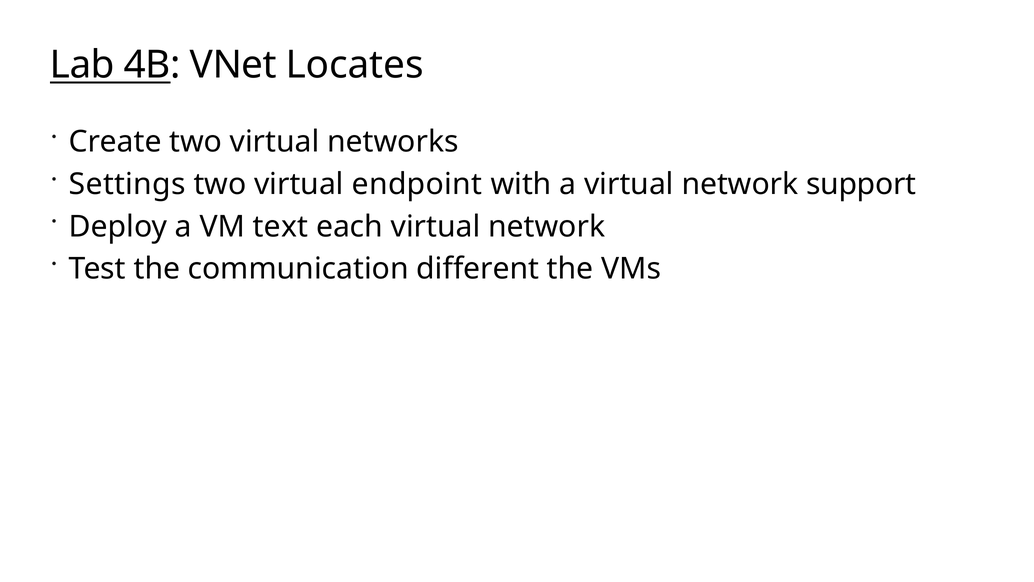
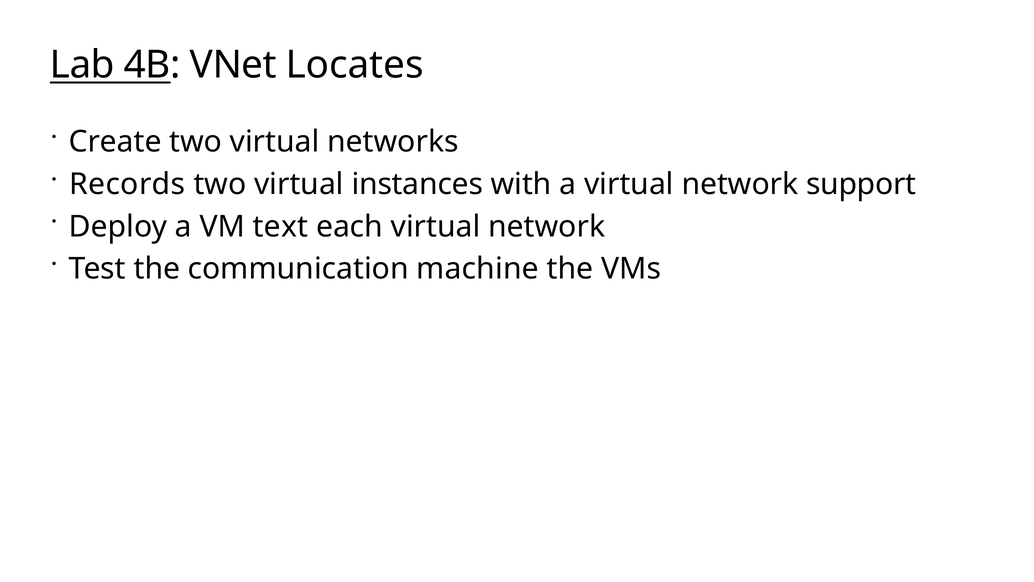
Settings: Settings -> Records (127, 184)
endpoint: endpoint -> instances (417, 184)
different: different -> machine (478, 269)
